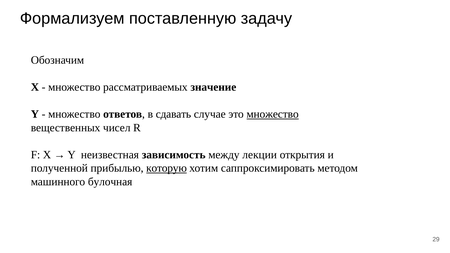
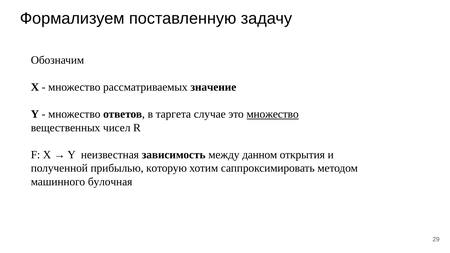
сдавать: сдавать -> таргета (173, 114)
лекции: лекции -> данном (260, 155)
которую underline: present -> none (167, 168)
